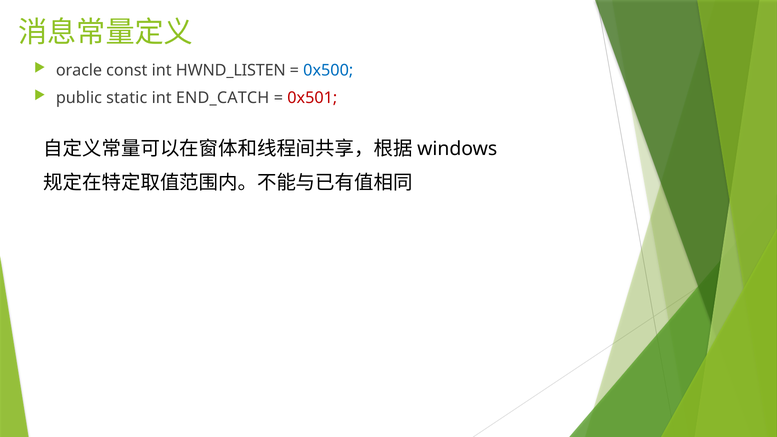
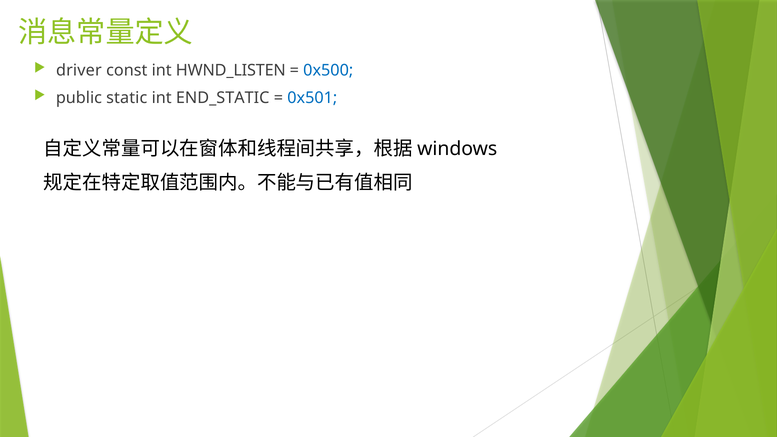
oracle: oracle -> driver (79, 70)
END_CATCH: END_CATCH -> END_STATIC (223, 98)
0x501 colour: red -> blue (312, 98)
